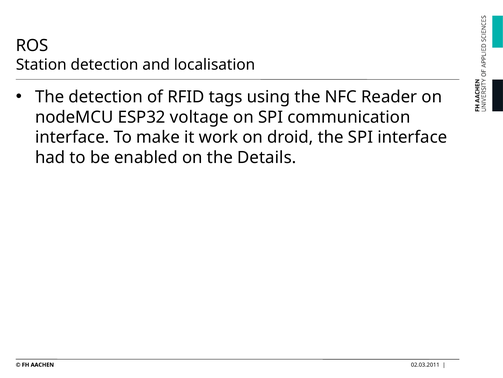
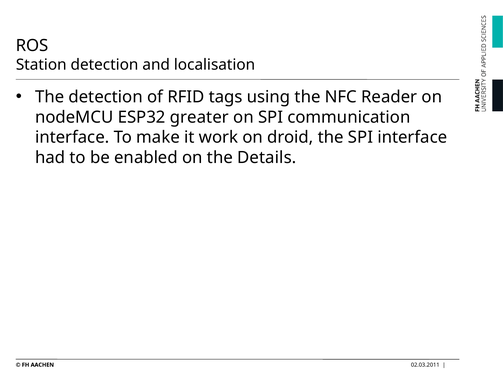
voltage: voltage -> greater (199, 117)
